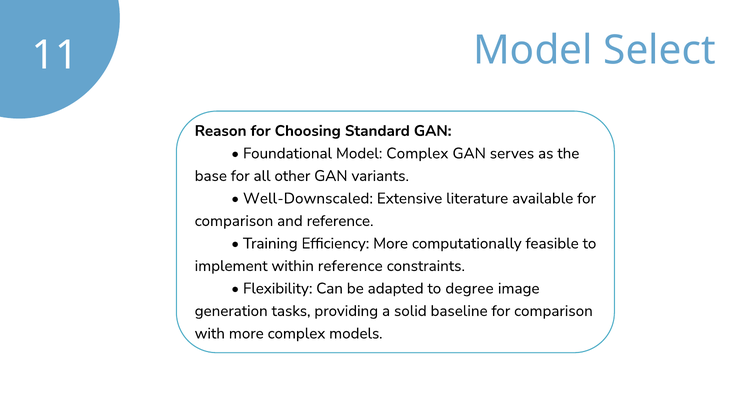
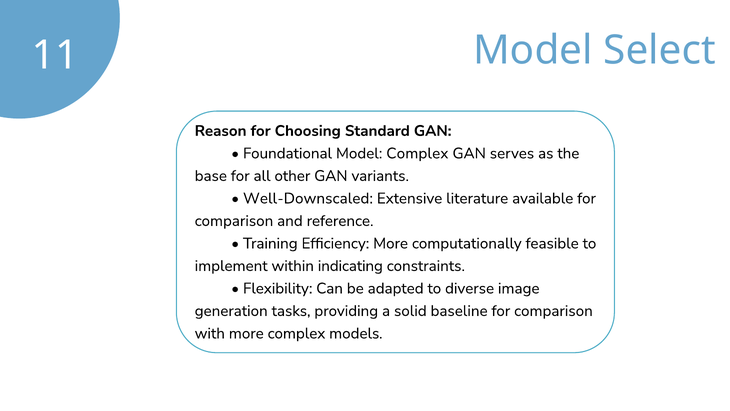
within reference: reference -> indicating (350, 266)
degree: degree -> diverse (470, 288)
